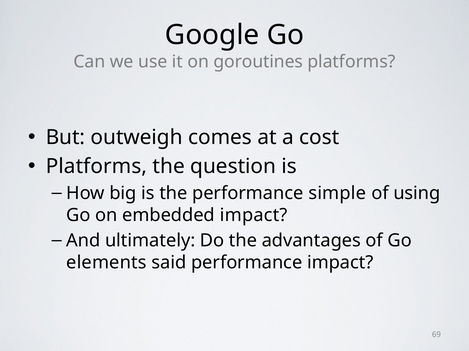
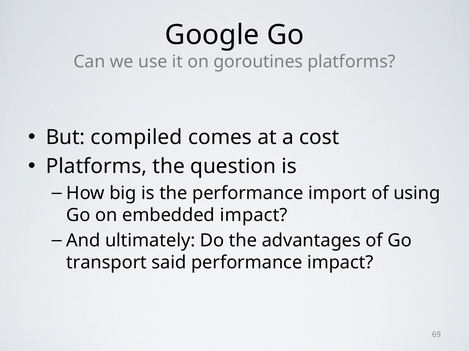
outweigh: outweigh -> compiled (137, 138)
simple: simple -> import (337, 194)
elements: elements -> transport (107, 263)
